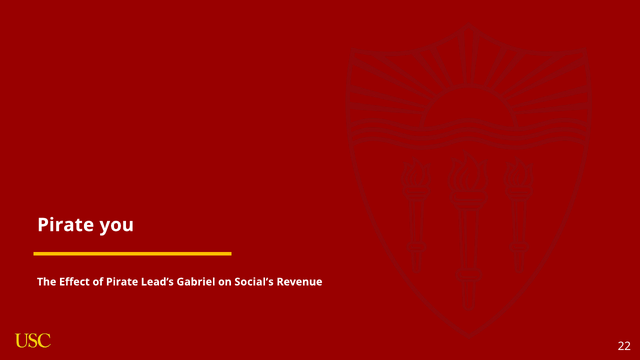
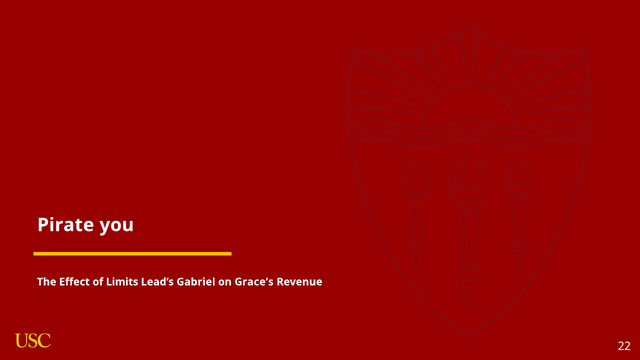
of Pirate: Pirate -> Limits (122, 282)
Social’s: Social’s -> Grace’s (254, 282)
